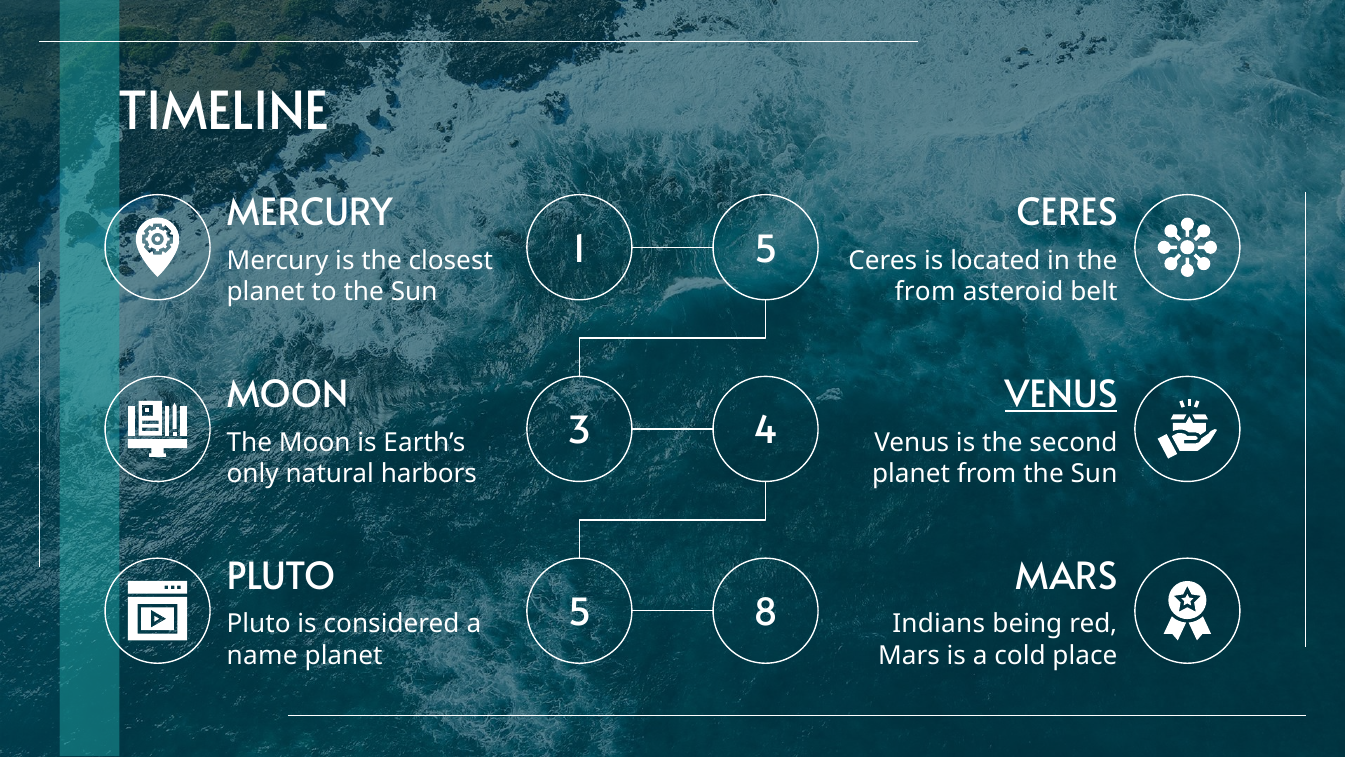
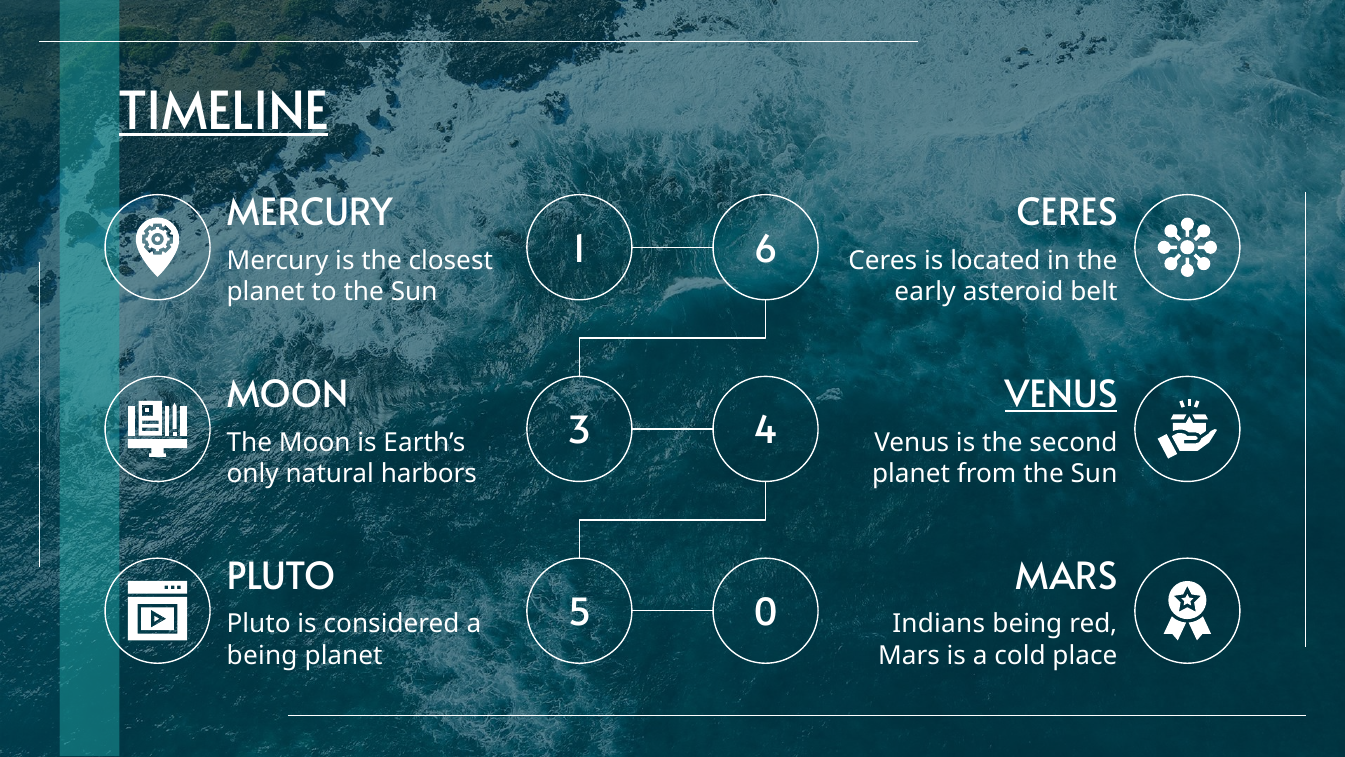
TIMELINE underline: none -> present (224, 112)
1 5: 5 -> 6 (766, 250)
from: from -> early (925, 292)
8: 8 -> 0 (766, 613)
name: name -> being (262, 655)
